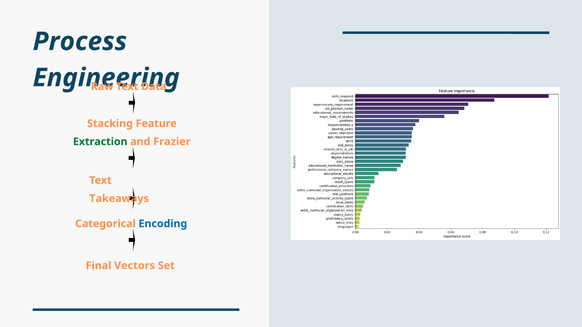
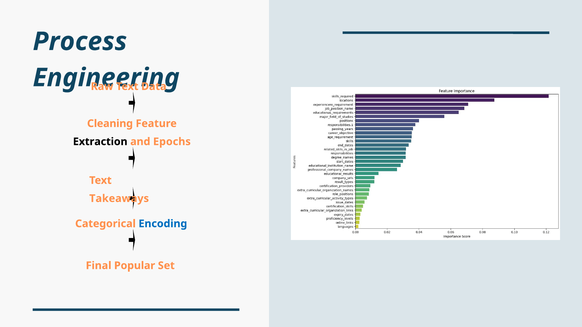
Stacking: Stacking -> Cleaning (110, 124)
Extraction colour: green -> black (100, 142)
Frazier: Frazier -> Epochs (172, 142)
Vectors: Vectors -> Popular (135, 266)
